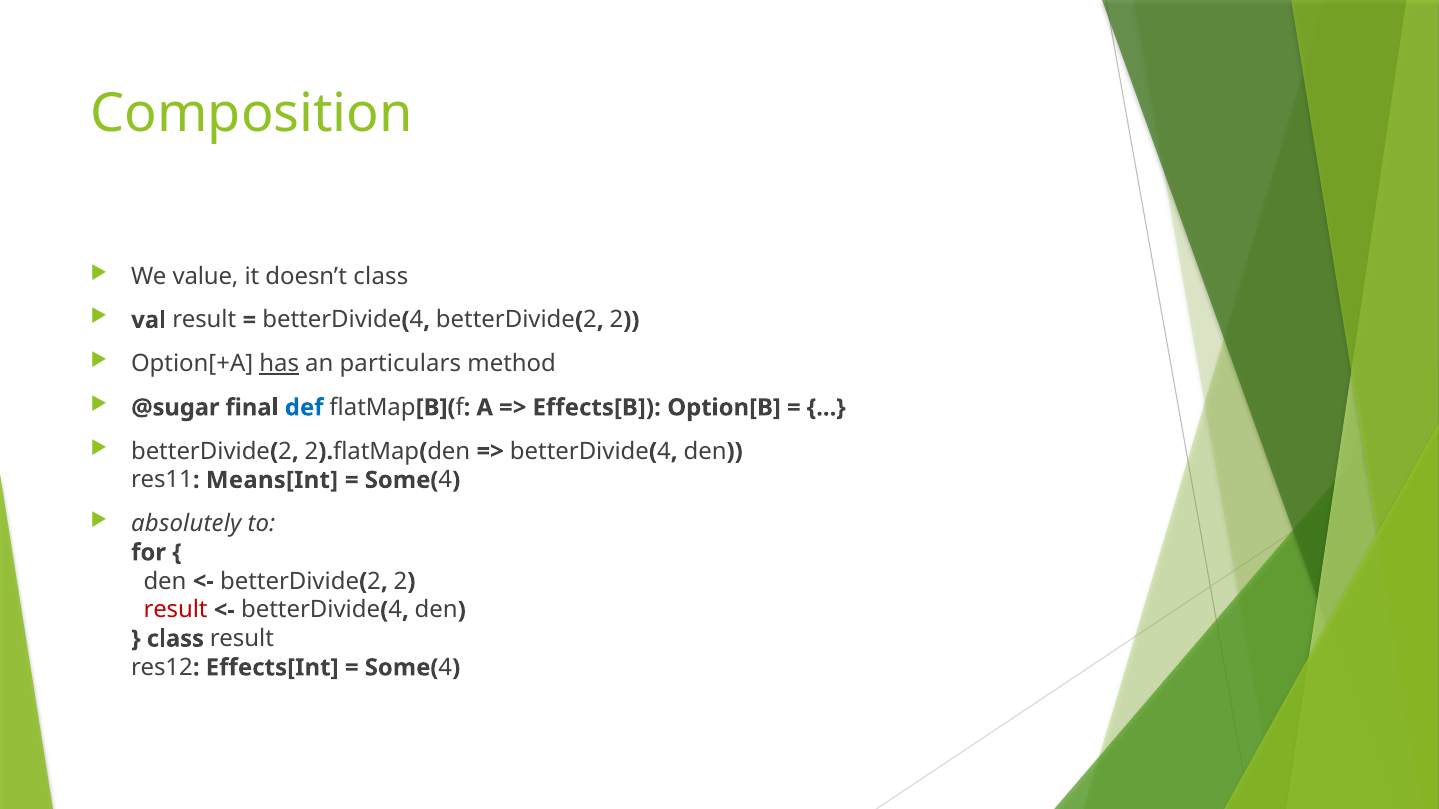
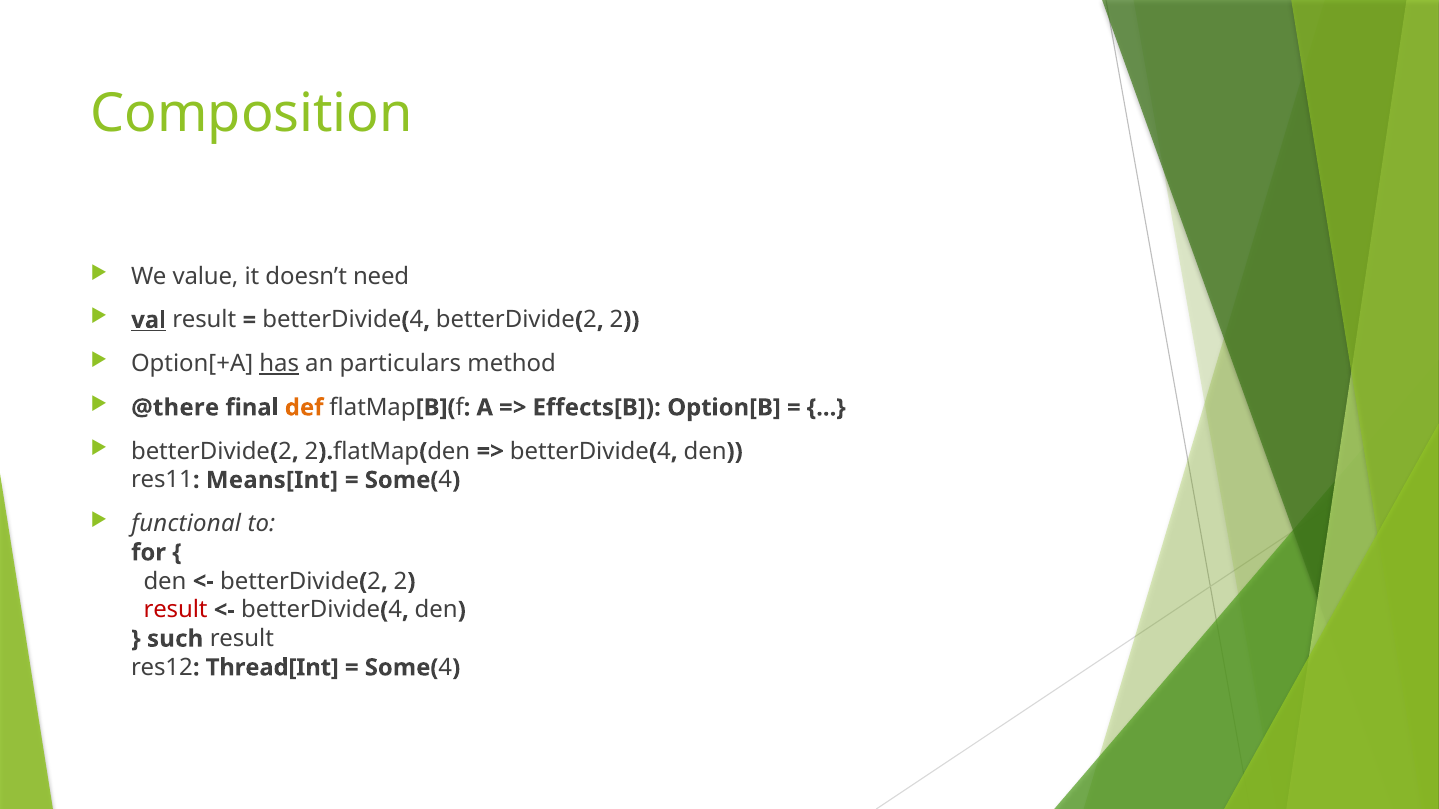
doesn’t class: class -> need (381, 276)
val underline: none -> present (149, 320)
@sugar: @sugar -> @there (175, 408)
def colour: blue -> orange (304, 408)
absolutely: absolutely -> functional (186, 524)
class: class -> such (175, 639)
Effects[Int: Effects[Int -> Thread[Int (272, 668)
